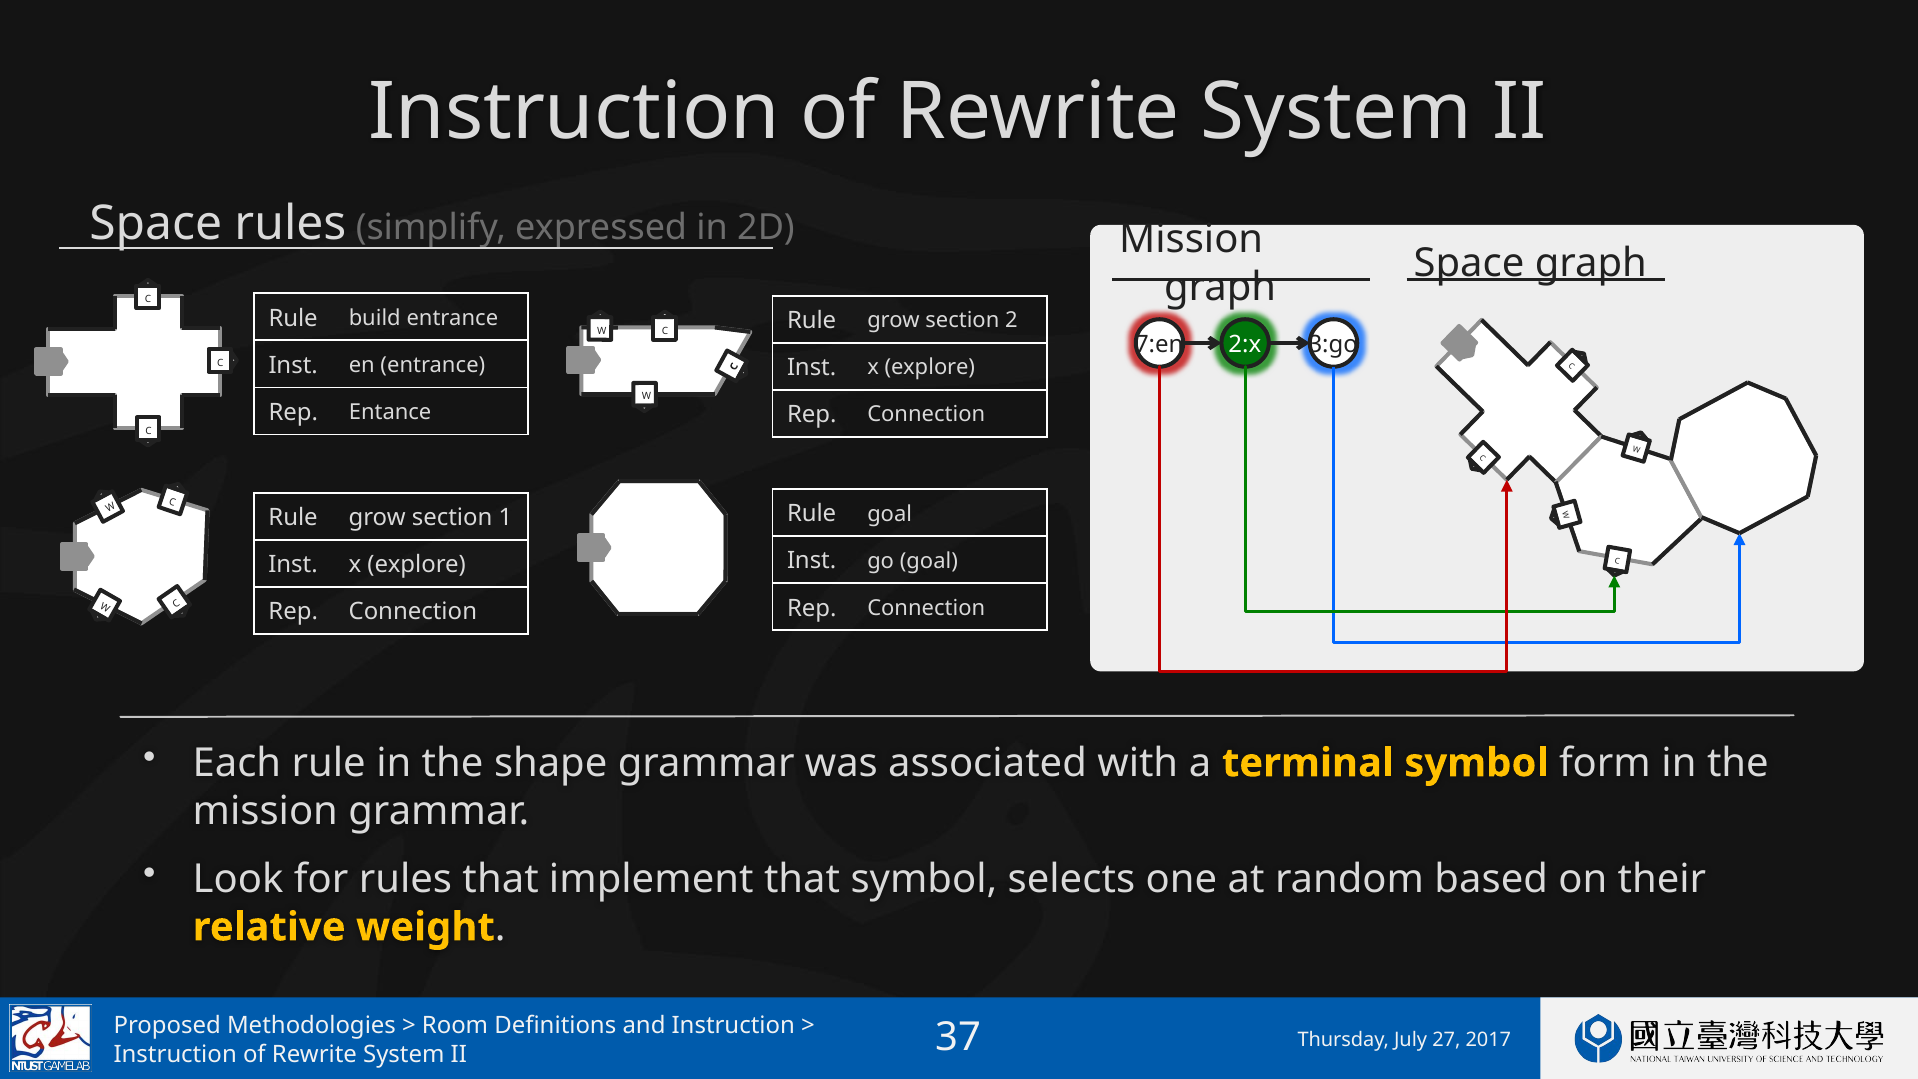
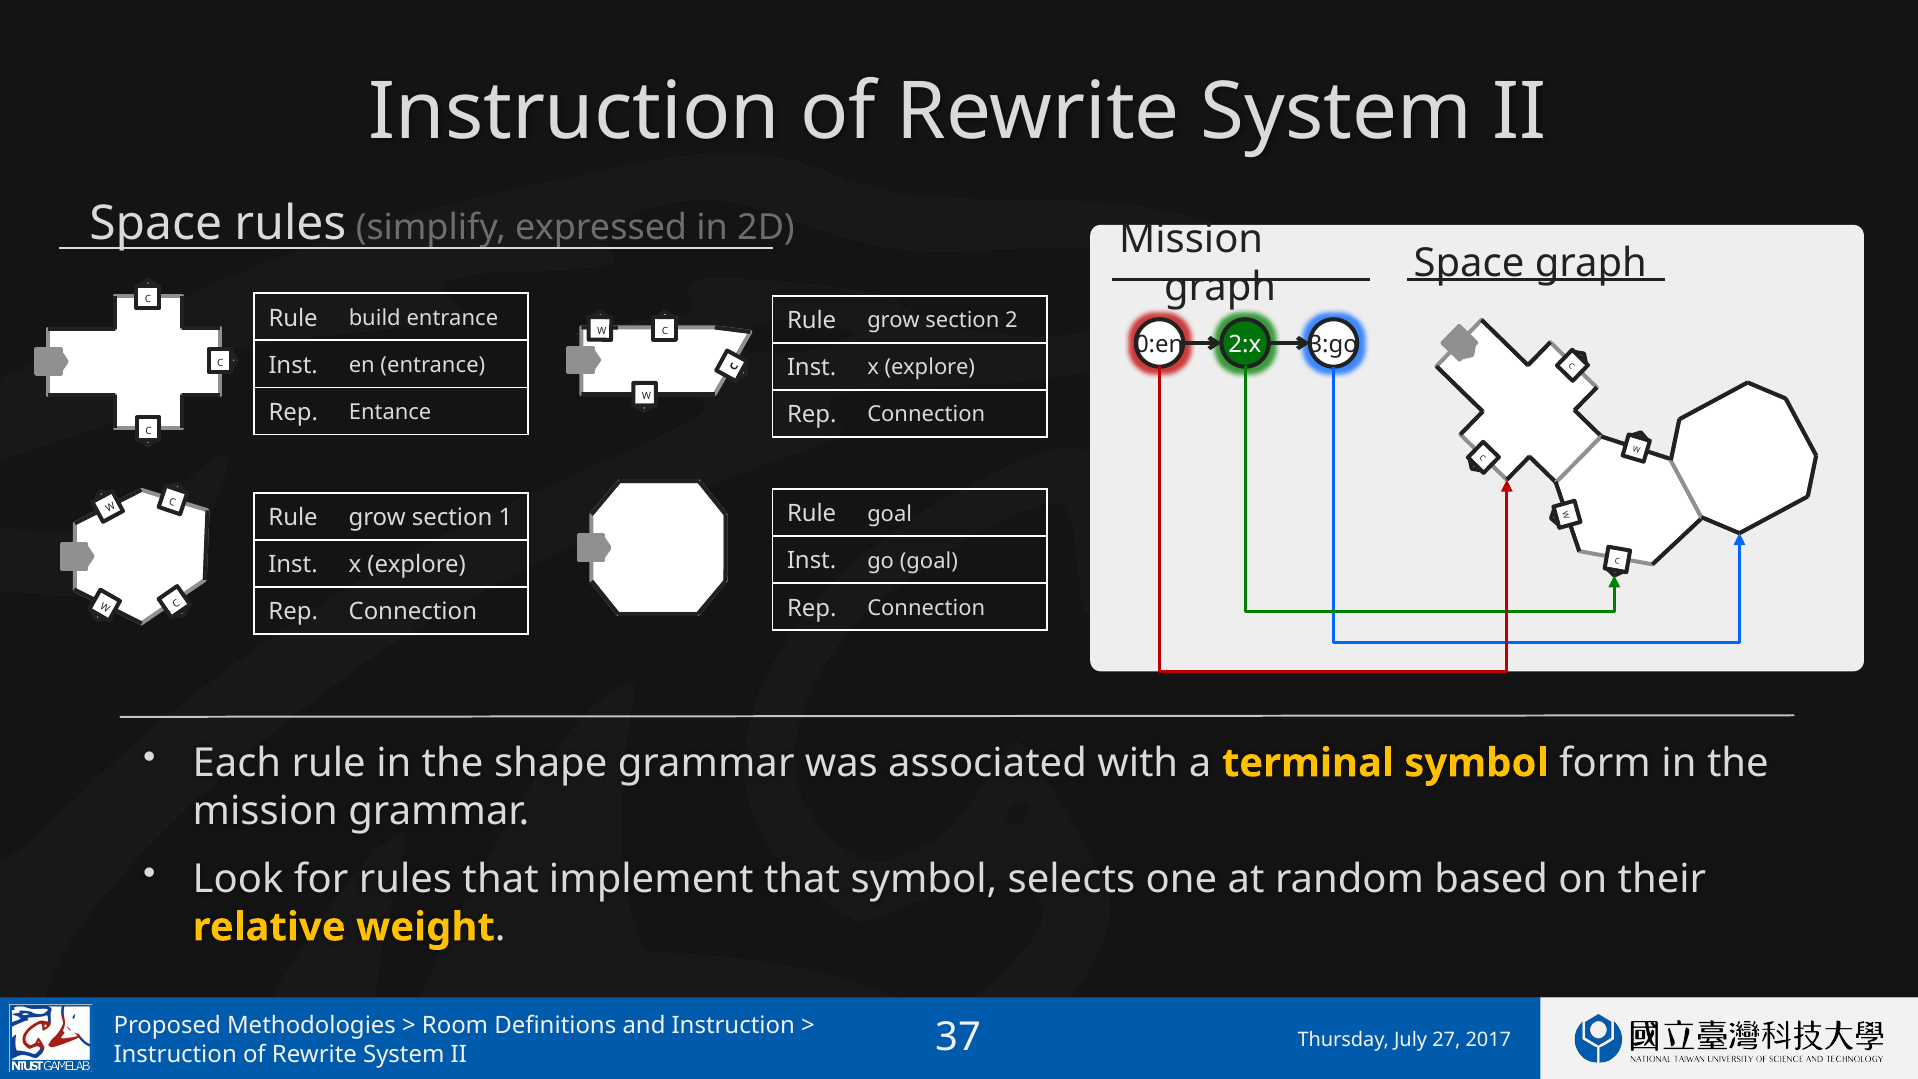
7:en: 7:en -> 0:en (1159, 345)
